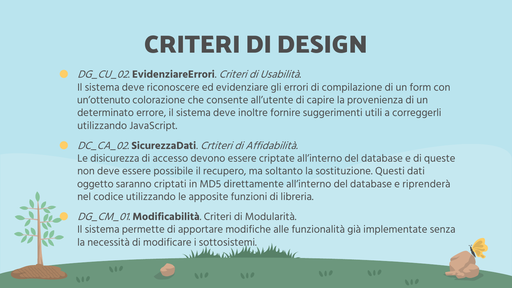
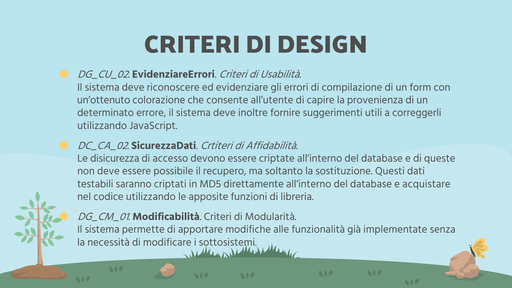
oggetto: oggetto -> testabili (95, 184)
riprenderà: riprenderà -> acquistare (426, 184)
